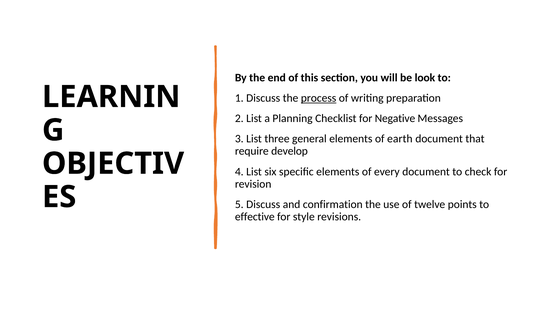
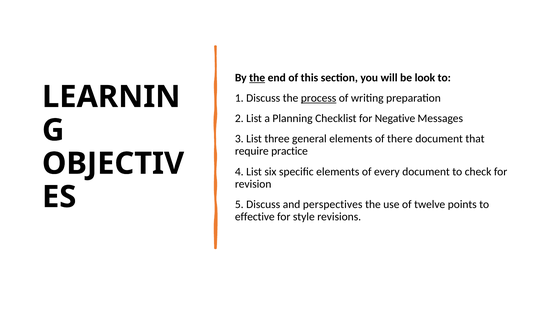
the underline: none -> present (257, 78)
earth: earth -> there (400, 139)
develop: develop -> practice (290, 151)
confirmation: confirmation -> perspectives (333, 204)
